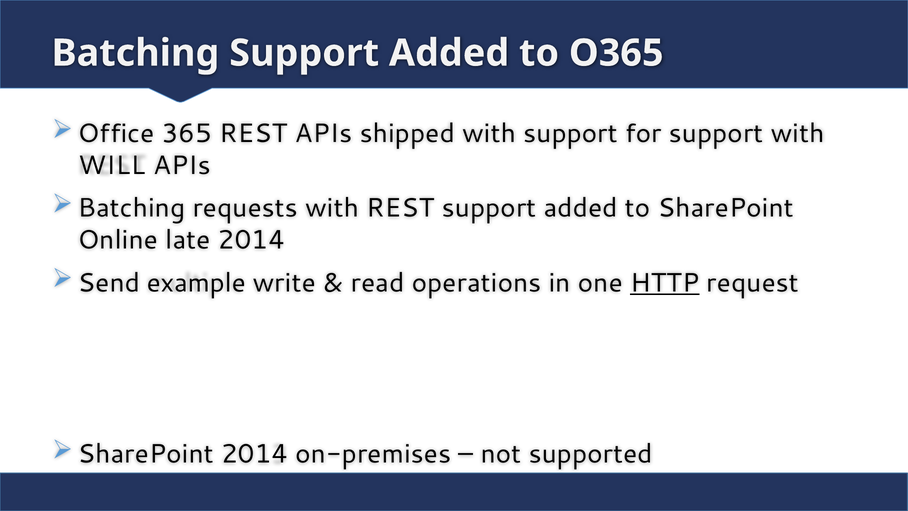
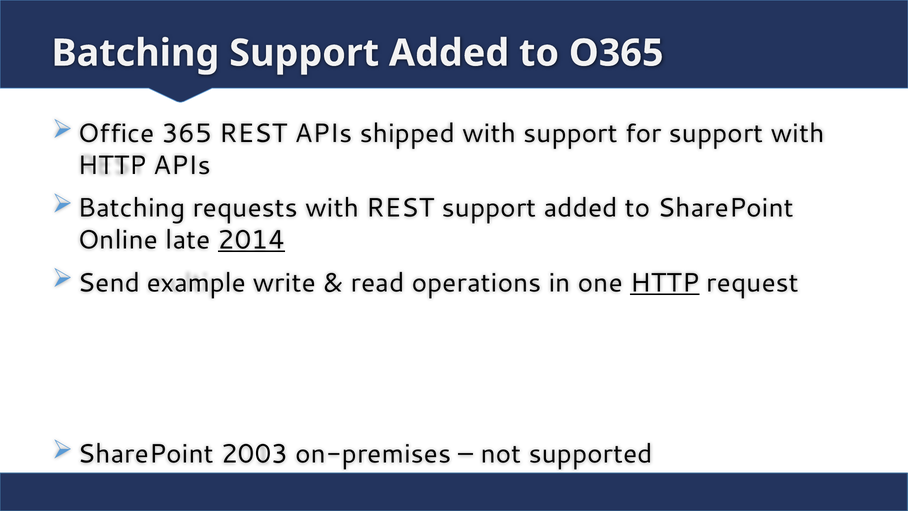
WILL: WILL -> HTTP (112, 165)
2014 underline: none -> present (251, 240)
SharePoint 2014: 2014 -> 2003 (255, 454)
